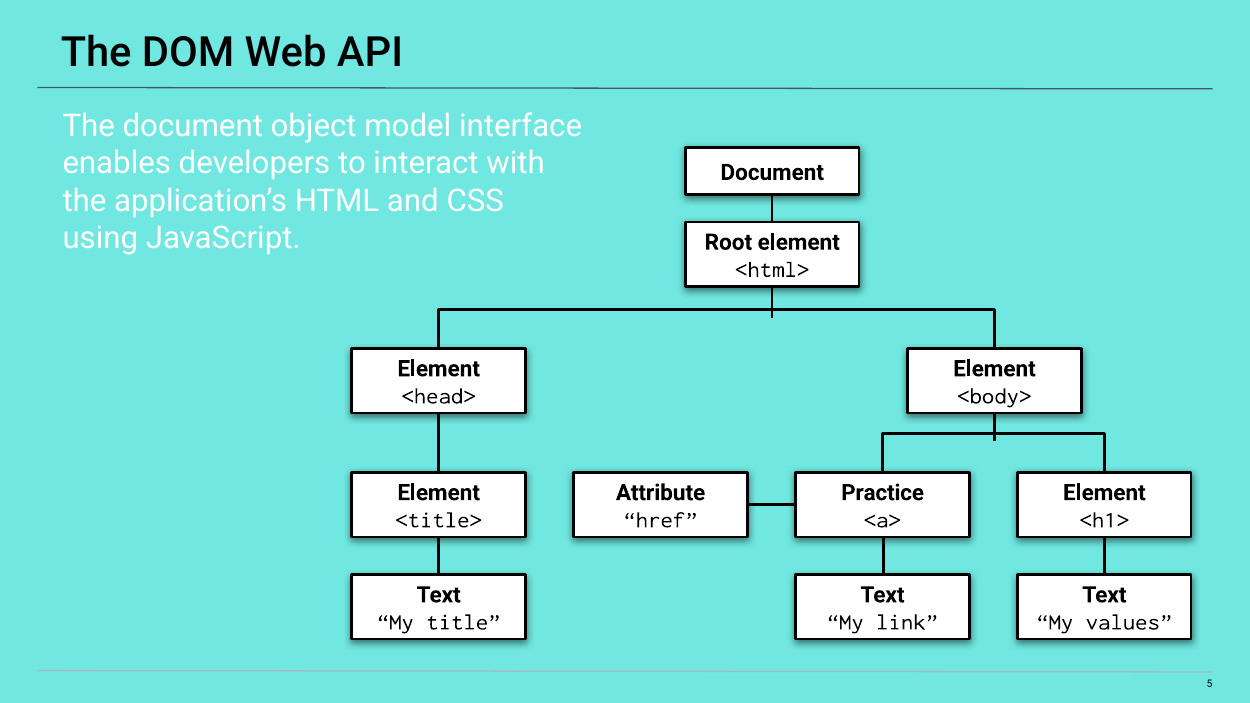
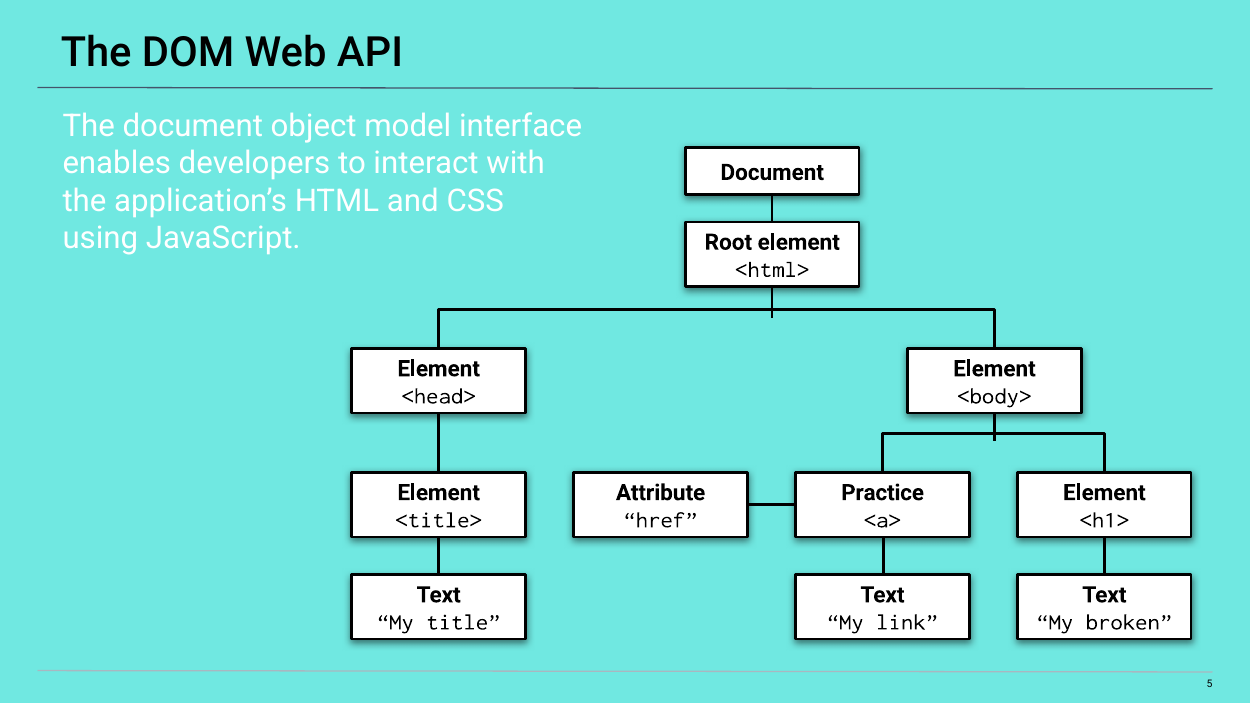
values: values -> broken (1129, 622)
